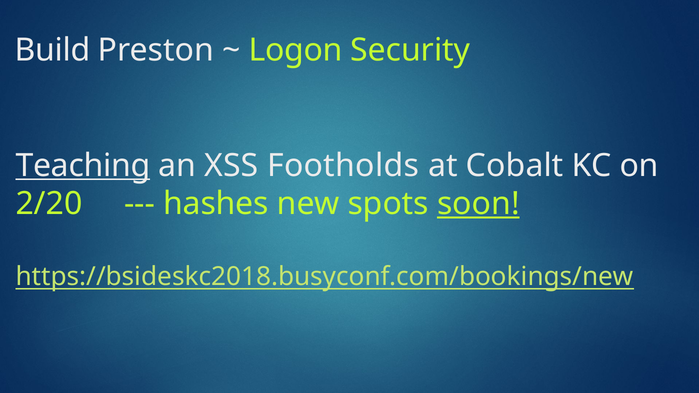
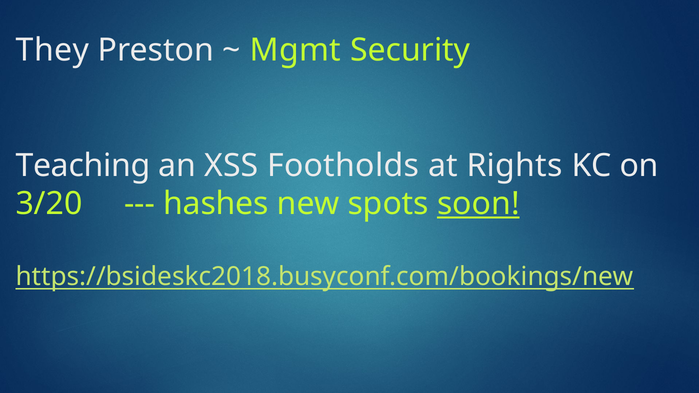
Build: Build -> They (52, 50)
Logon: Logon -> Mgmt (295, 50)
Teaching underline: present -> none (83, 166)
Cobalt: Cobalt -> Rights (515, 166)
2/20: 2/20 -> 3/20 (49, 204)
